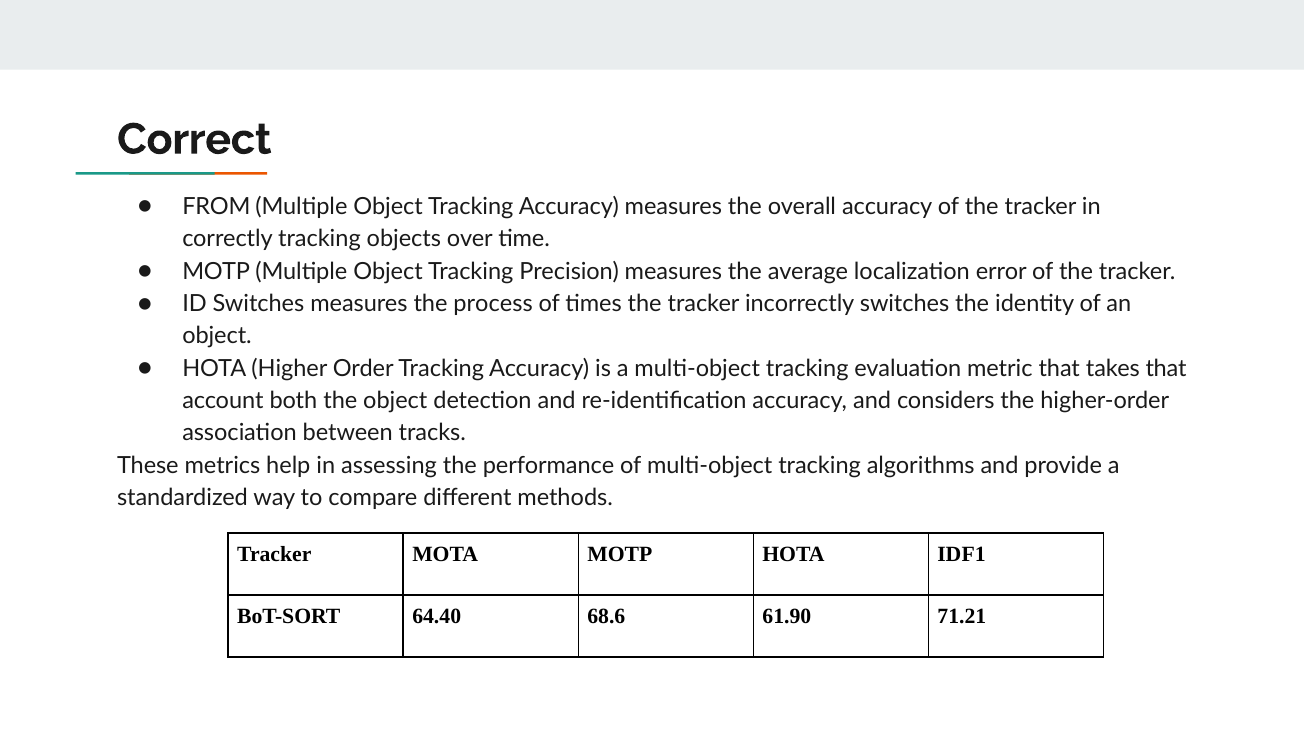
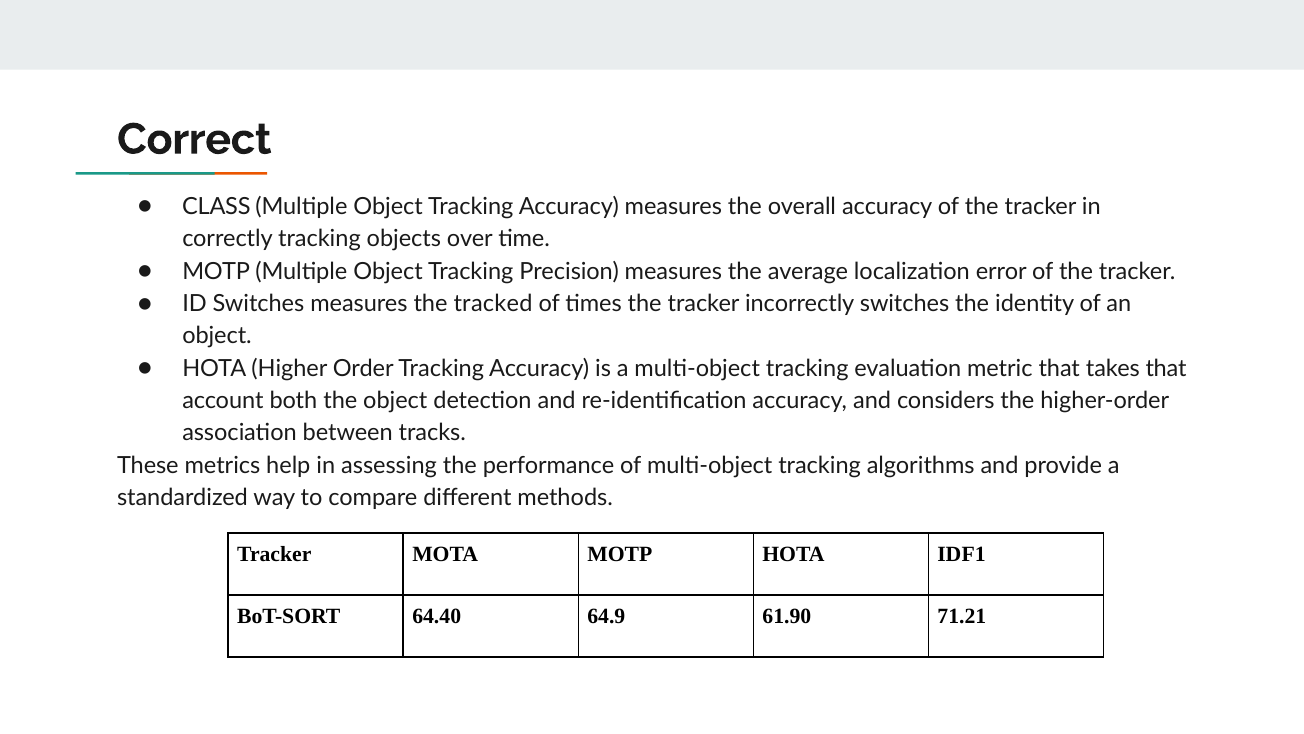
FROM: FROM -> CLASS (216, 206)
process: process -> tracked (493, 303)
68.6: 68.6 -> 64.9 (606, 616)
